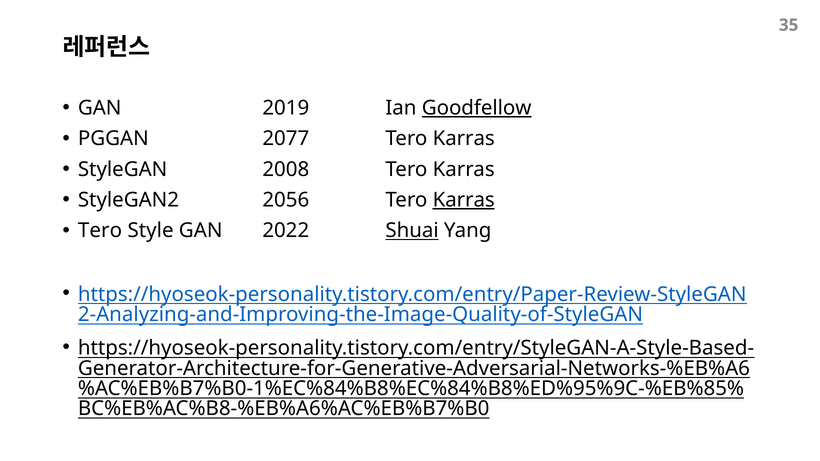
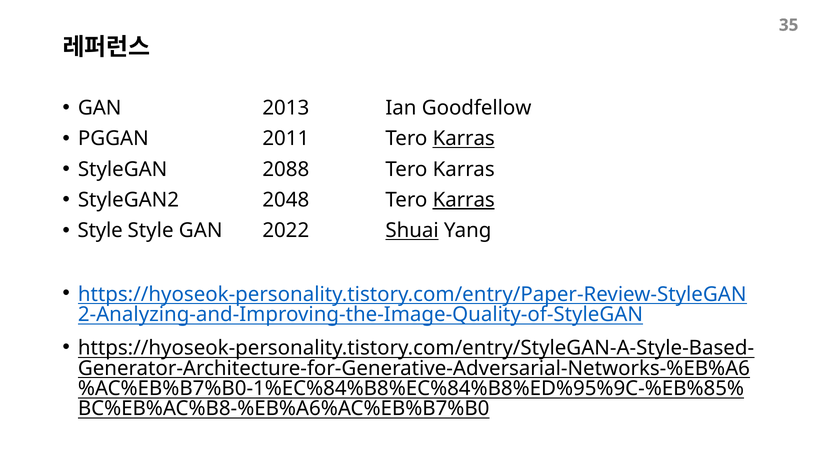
2019: 2019 -> 2013 (286, 108)
Goodfellow underline: present -> none (477, 108)
2077: 2077 -> 2011 (286, 139)
Karras underline: none -> present (464, 139)
2008: 2008 -> 2088 (286, 169)
2056: 2056 -> 2048 (286, 200)
Tero: Tero -> Style (100, 231)
